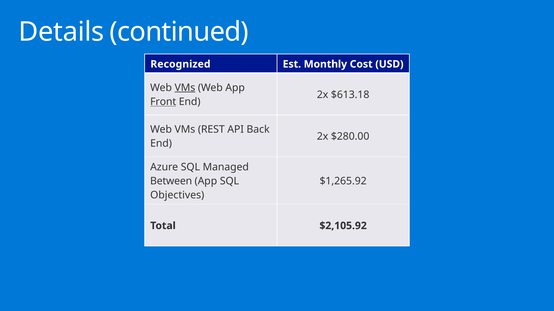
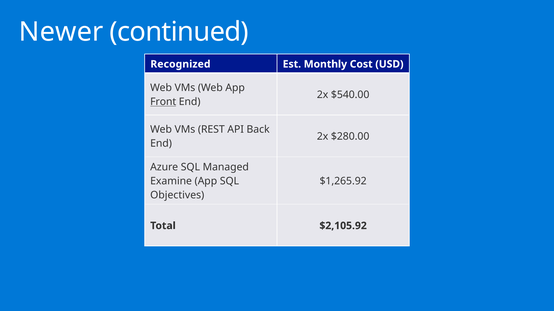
Details: Details -> Newer (61, 32)
VMs underline: present -> none (185, 88)
$613.18: $613.18 -> $540.00 (350, 95)
Between: Between -> Examine (171, 181)
